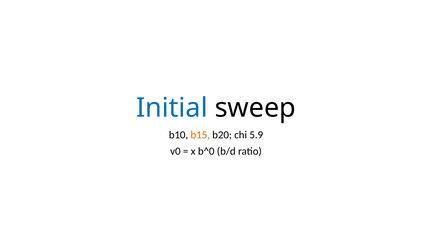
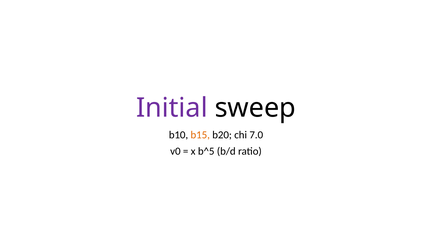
Initial colour: blue -> purple (172, 108)
5.9: 5.9 -> 7.0 (256, 135)
b^0: b^0 -> b^5 (206, 151)
